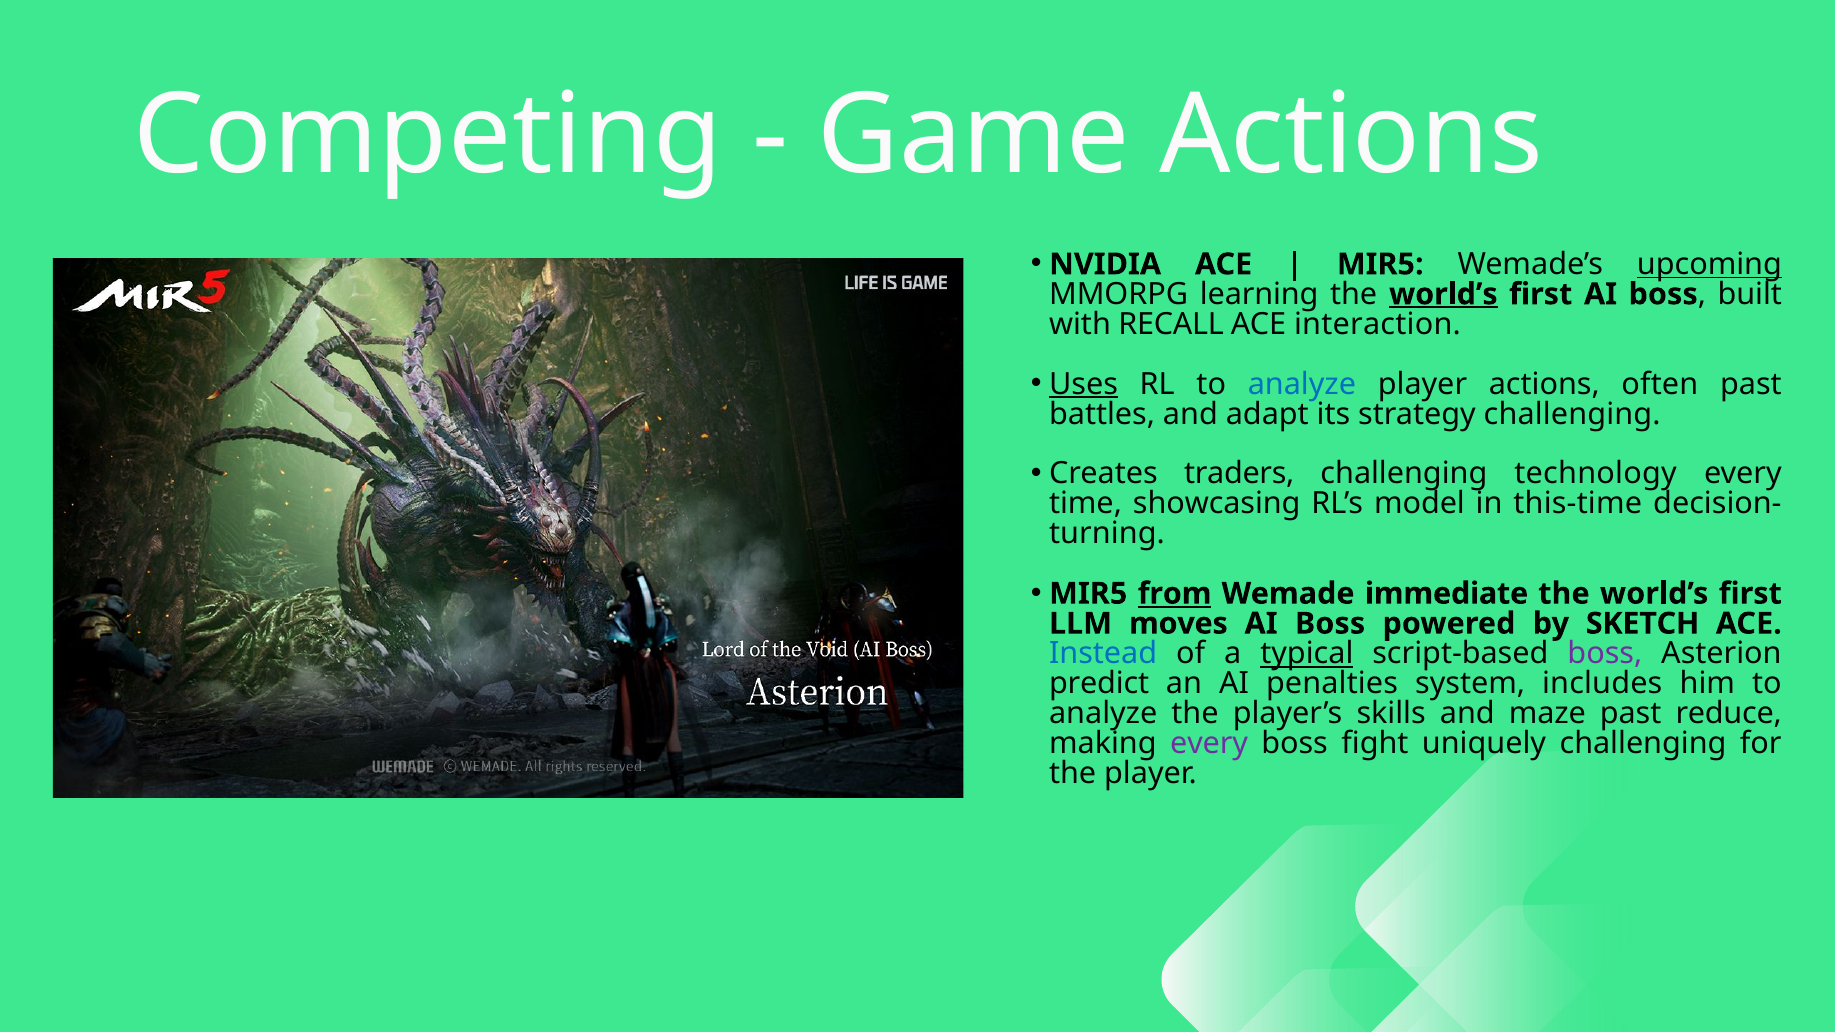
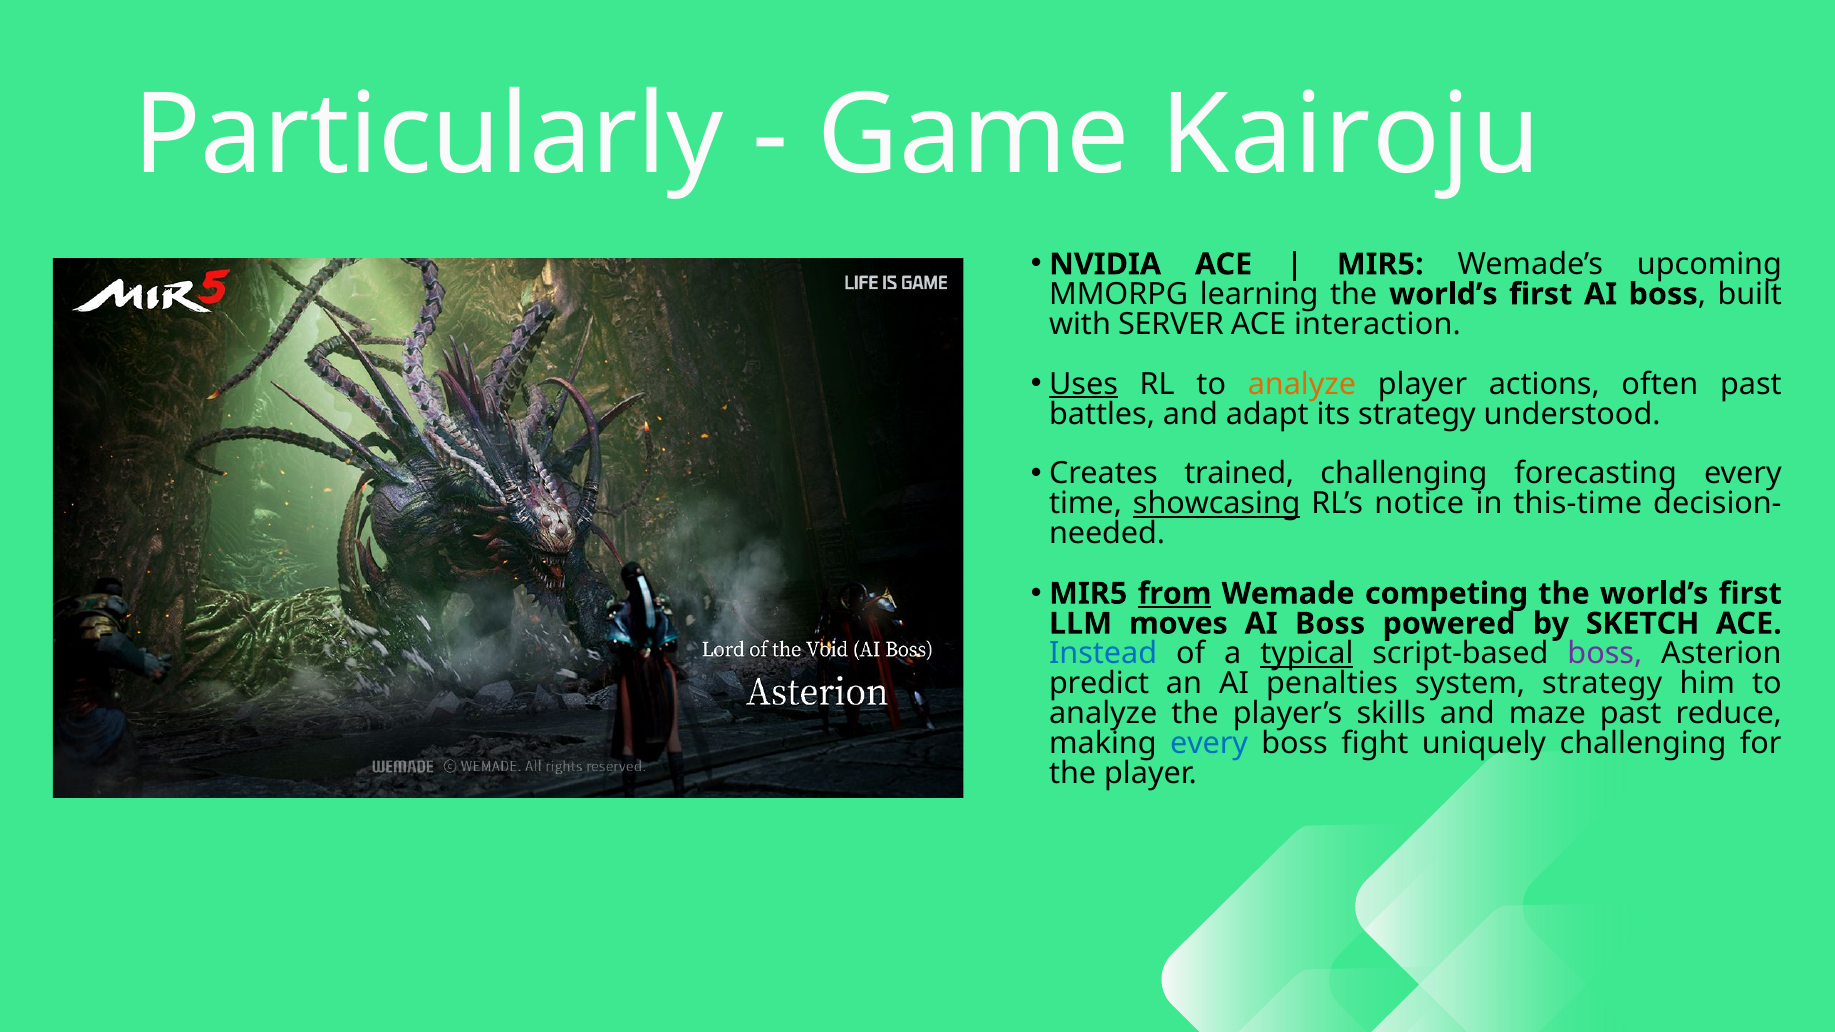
Competing: Competing -> Particularly (428, 136)
Game Actions: Actions -> Kairoju (1350, 136)
upcoming underline: present -> none (1709, 264)
world’s underline: present -> none (1443, 294)
RECALL: RECALL -> SERVER (1171, 324)
analyze colour: blue -> orange (1302, 384)
strategy challenging: challenging -> understood (1572, 414)
traders: traders -> trained (1239, 474)
technology: technology -> forecasting (1596, 474)
showcasing underline: none -> present (1217, 504)
model: model -> notice (1419, 504)
turning: turning -> needed (1107, 534)
immediate: immediate -> competing (1447, 594)
system includes: includes -> strategy (1602, 684)
every colour: purple -> blue (1209, 743)
